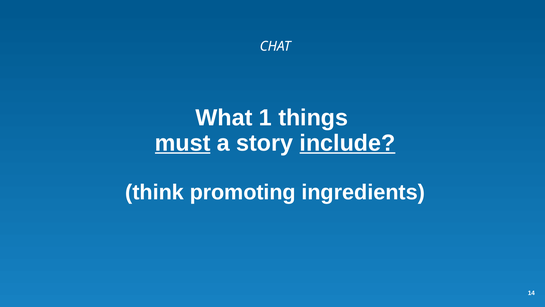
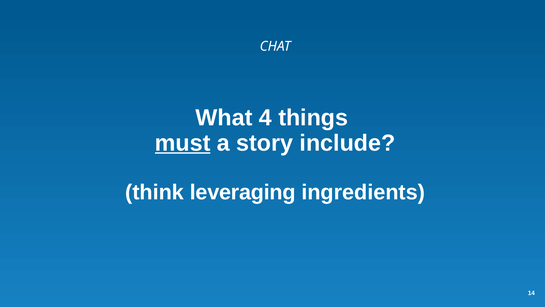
1: 1 -> 4 (265, 118)
include underline: present -> none (347, 143)
promoting: promoting -> leveraging (243, 192)
